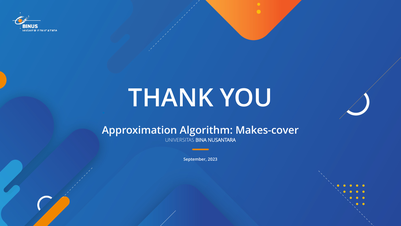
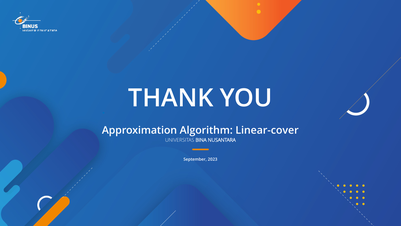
Makes-cover: Makes-cover -> Linear-cover (267, 130)
